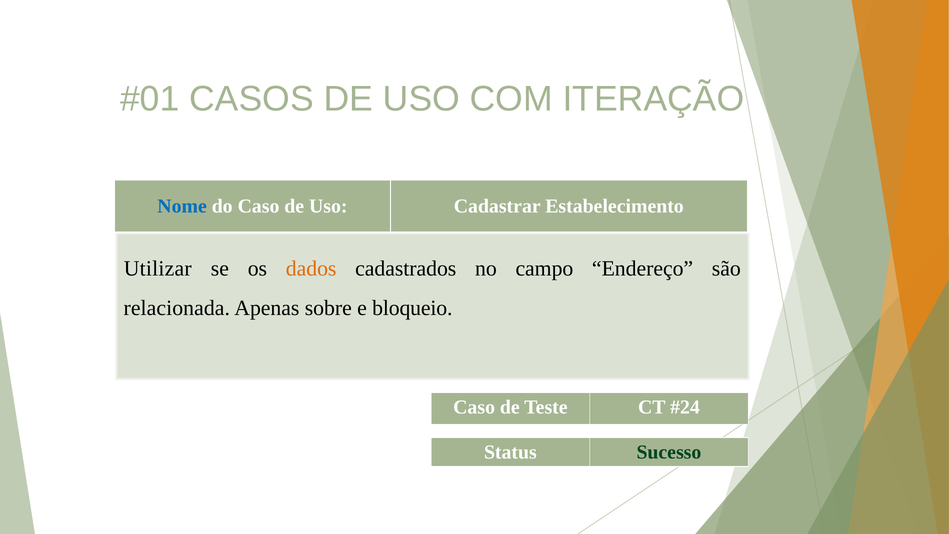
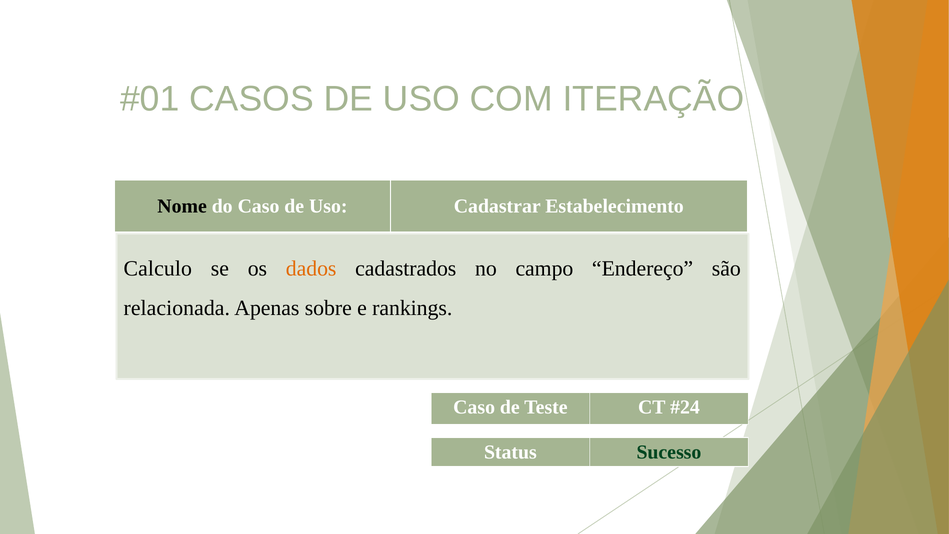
Nome colour: blue -> black (182, 206)
Utilizar: Utilizar -> Calculo (158, 269)
bloqueio: bloqueio -> rankings (412, 308)
